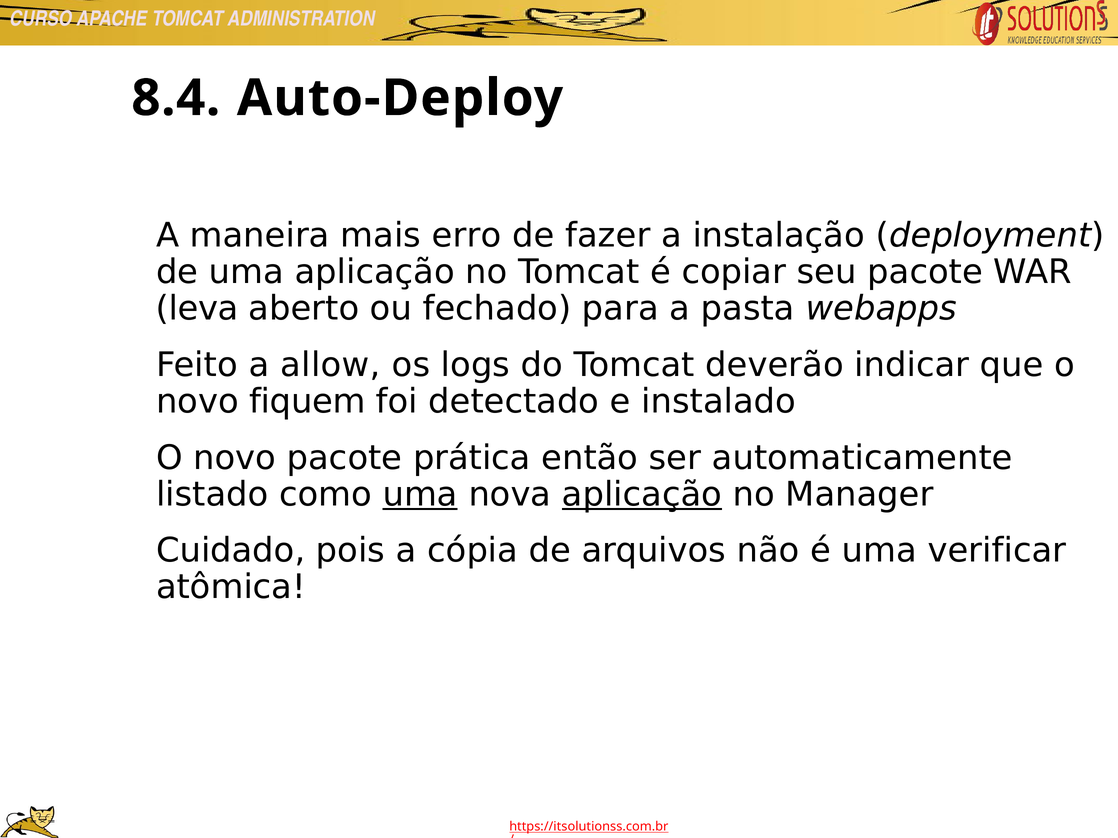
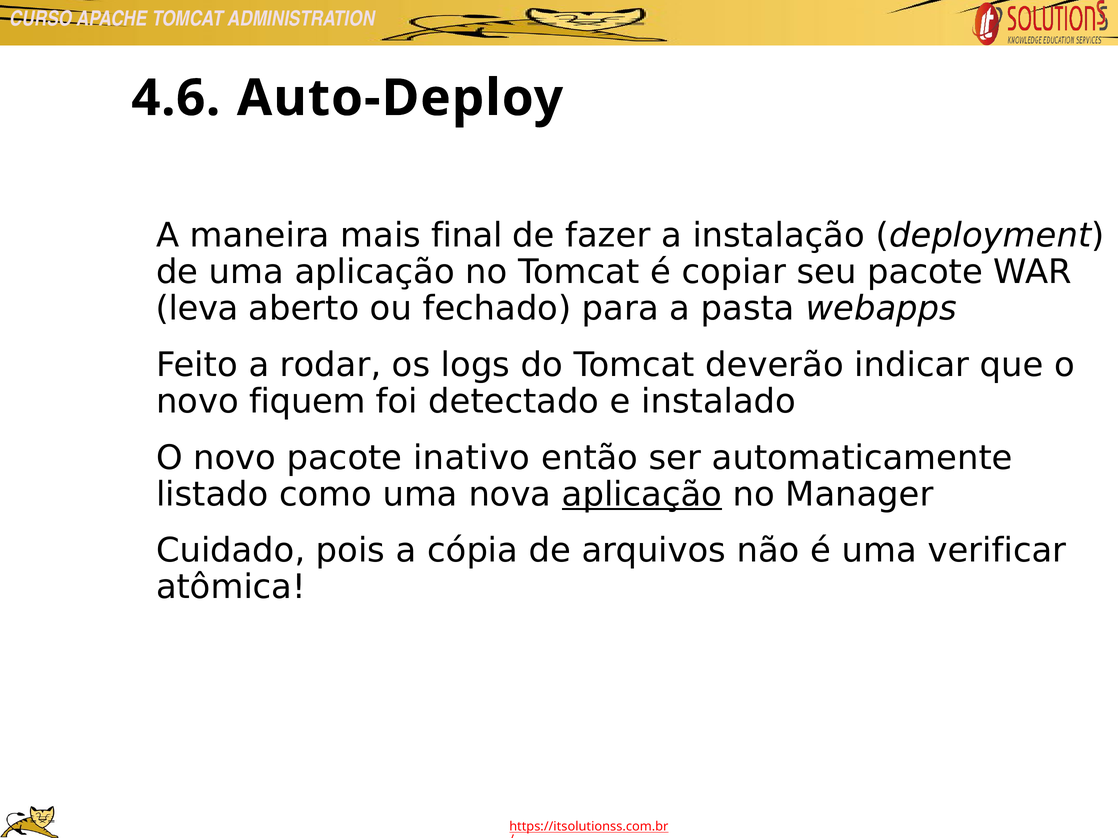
8.4: 8.4 -> 4.6 (176, 98)
erro: erro -> final (467, 236)
allow: allow -> rodar (331, 365)
prática: prática -> inativo (472, 458)
uma underline: present -> none (420, 495)
